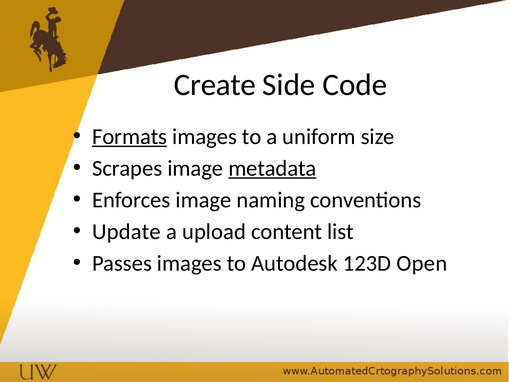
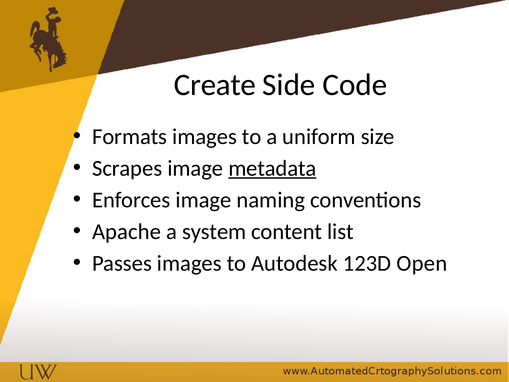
Formats underline: present -> none (130, 136)
Update: Update -> Apache (126, 232)
upload: upload -> system (214, 232)
